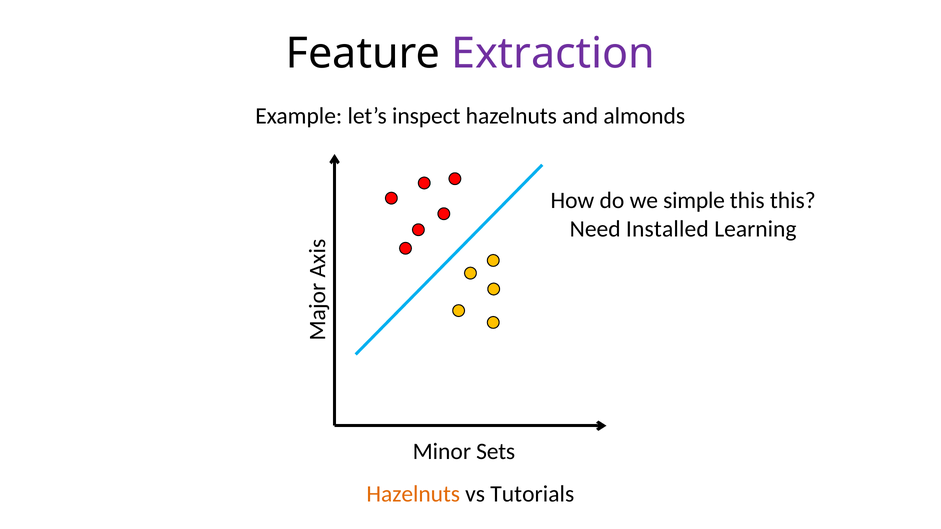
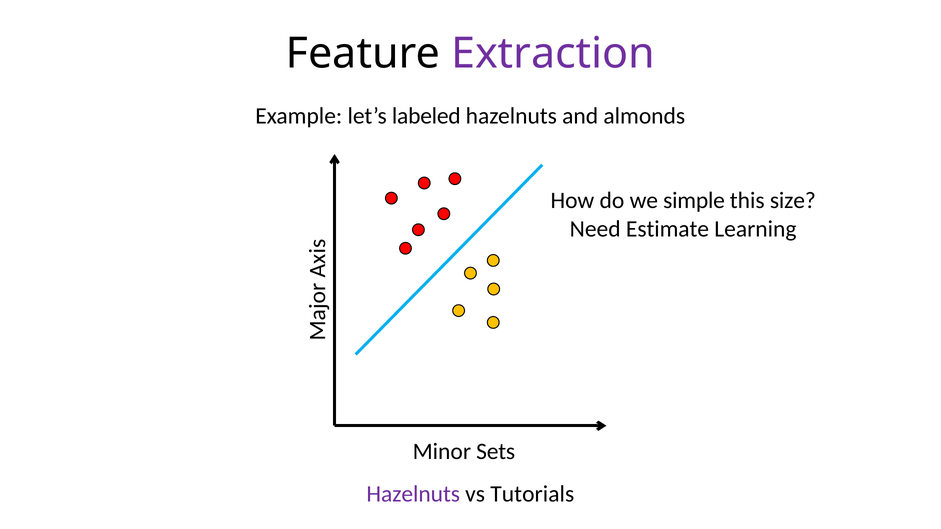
inspect: inspect -> labeled (426, 116)
this this: this -> size (793, 201)
Installed: Installed -> Estimate (668, 229)
Hazelnuts colour: orange -> purple (413, 494)
